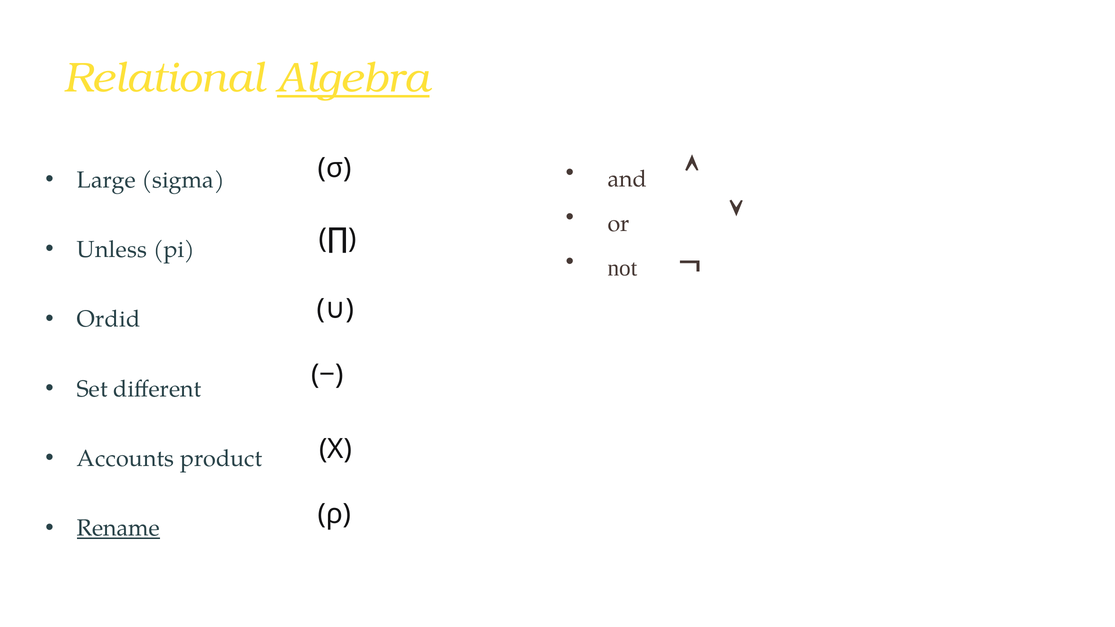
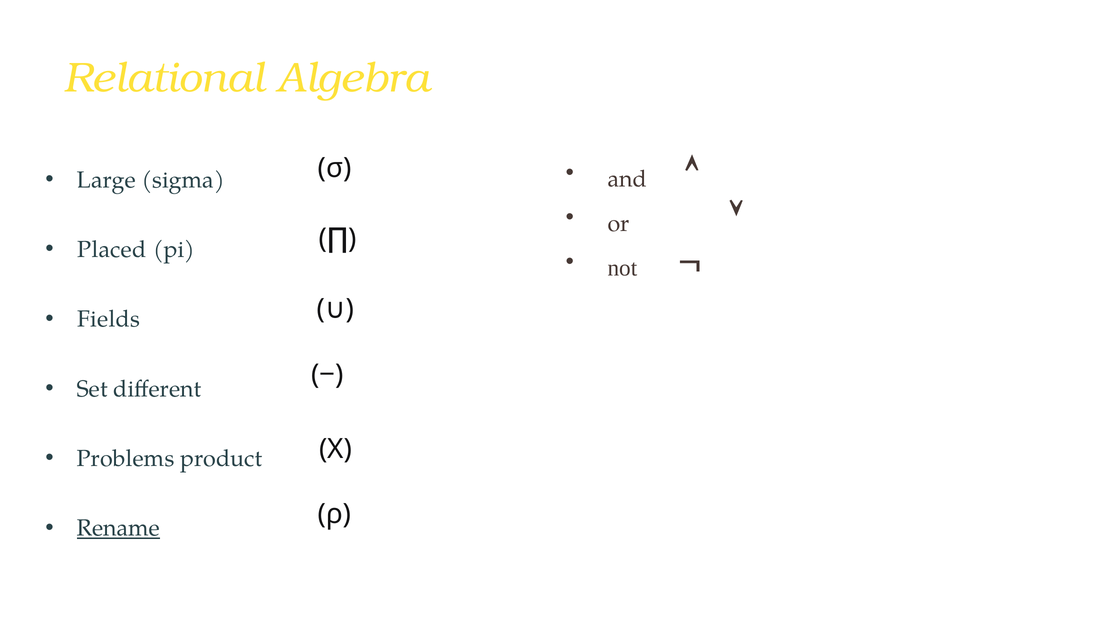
Algebra underline: present -> none (353, 78)
Unless: Unless -> Placed (112, 250)
Ordid: Ordid -> Fields (109, 319)
Accounts: Accounts -> Problems (126, 459)
